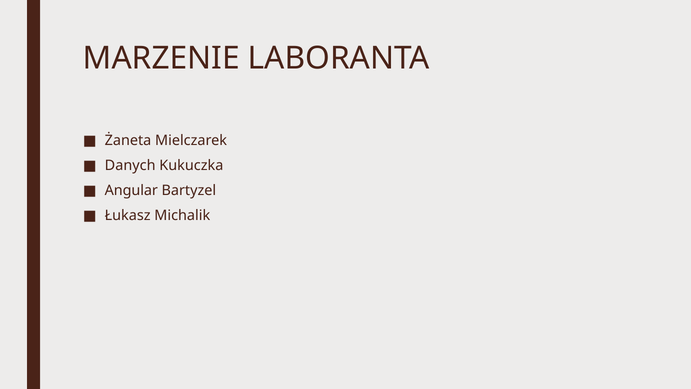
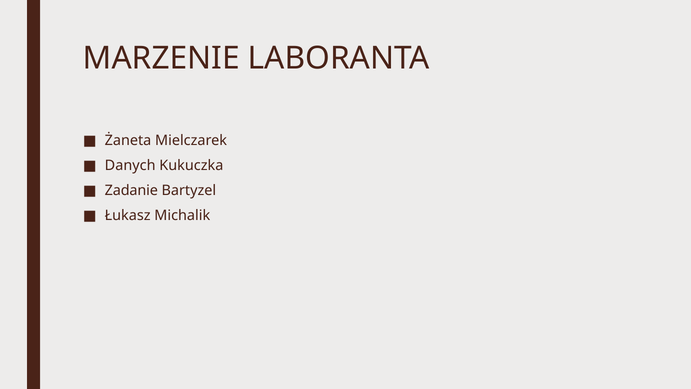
Angular: Angular -> Zadanie (131, 190)
